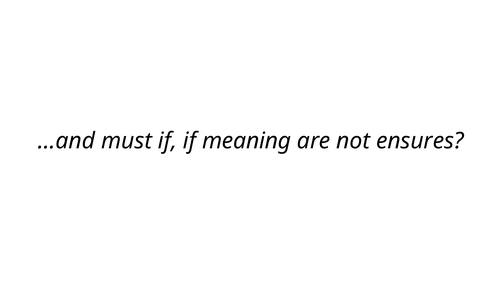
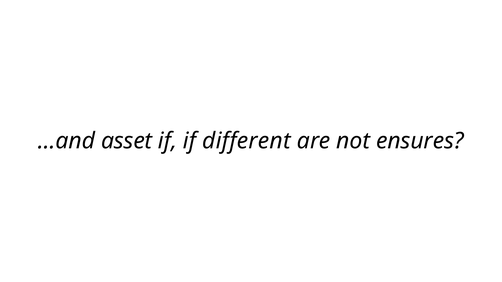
must: must -> asset (127, 141)
meaning: meaning -> different (246, 141)
